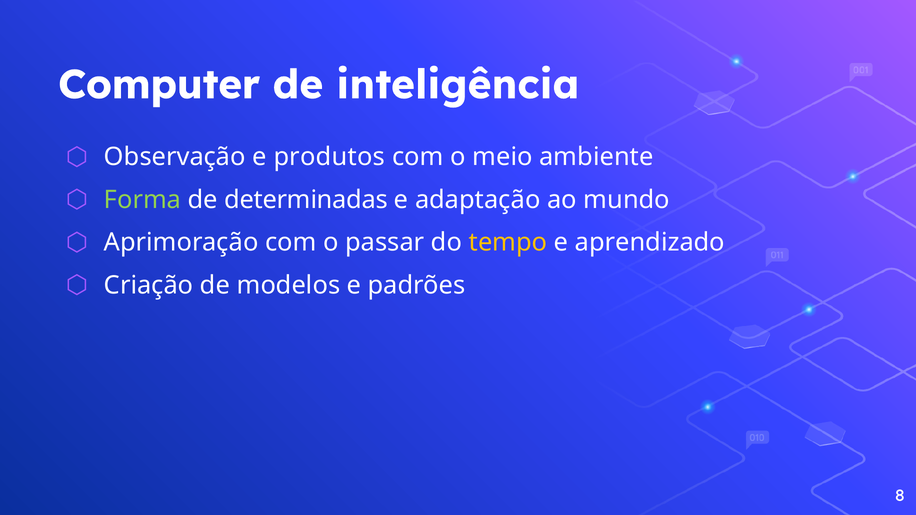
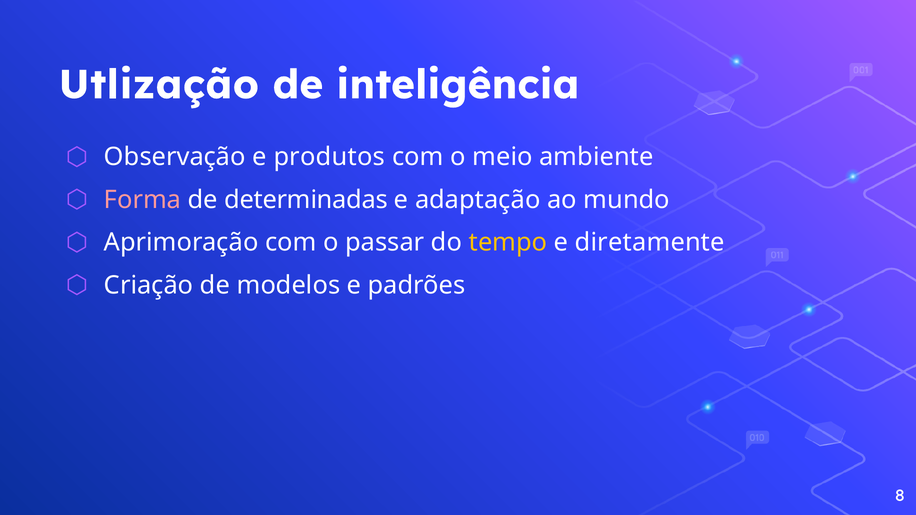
Computer: Computer -> Utlização (159, 85)
Forma colour: light green -> pink (143, 200)
aprendizado: aprendizado -> diretamente (650, 243)
